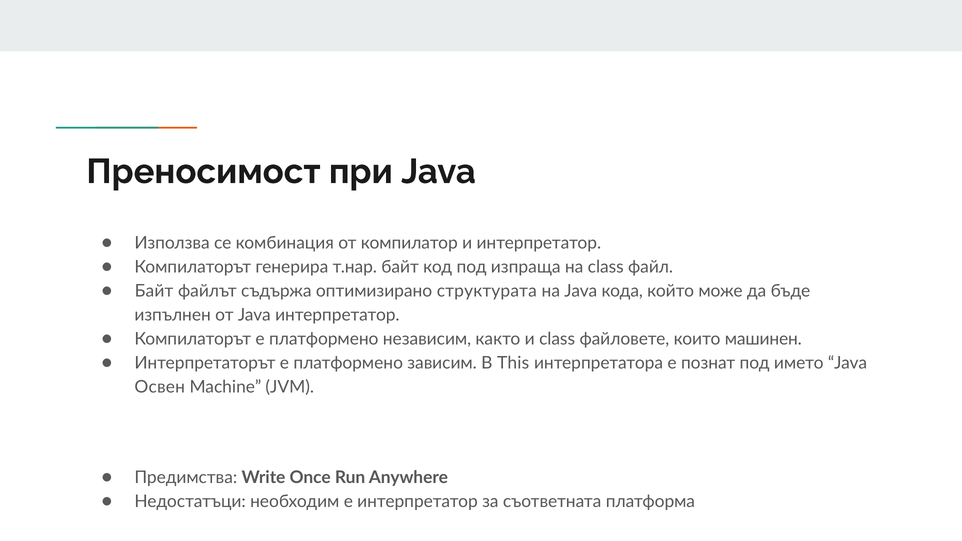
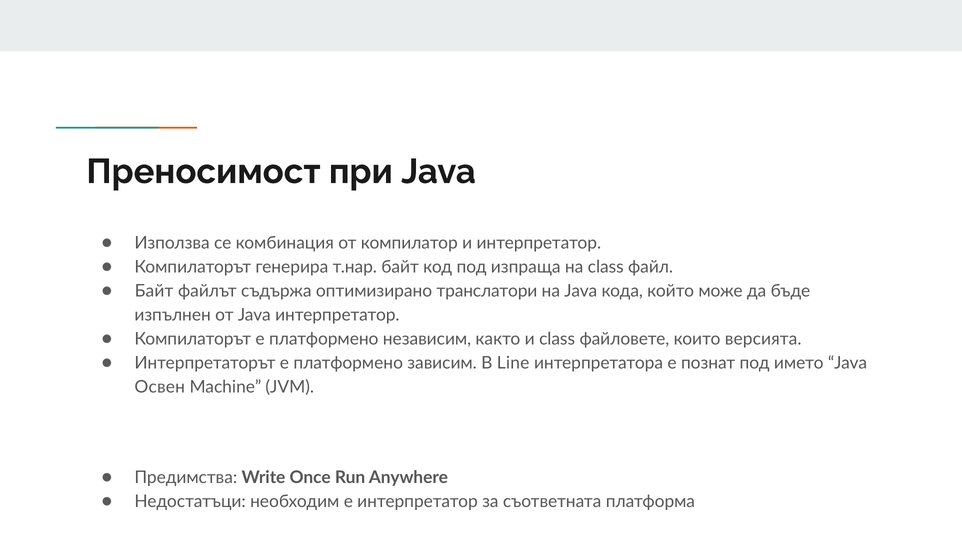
структурата: структурата -> транслатори (487, 291)
машинен: машинен -> версията (763, 339)
This: This -> Line (513, 363)
